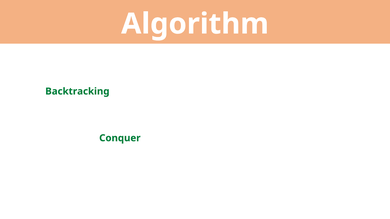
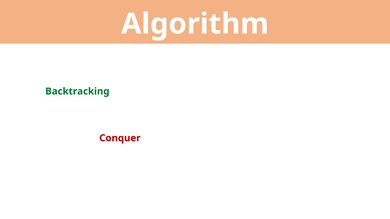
Conquer colour: green -> red (120, 138)
